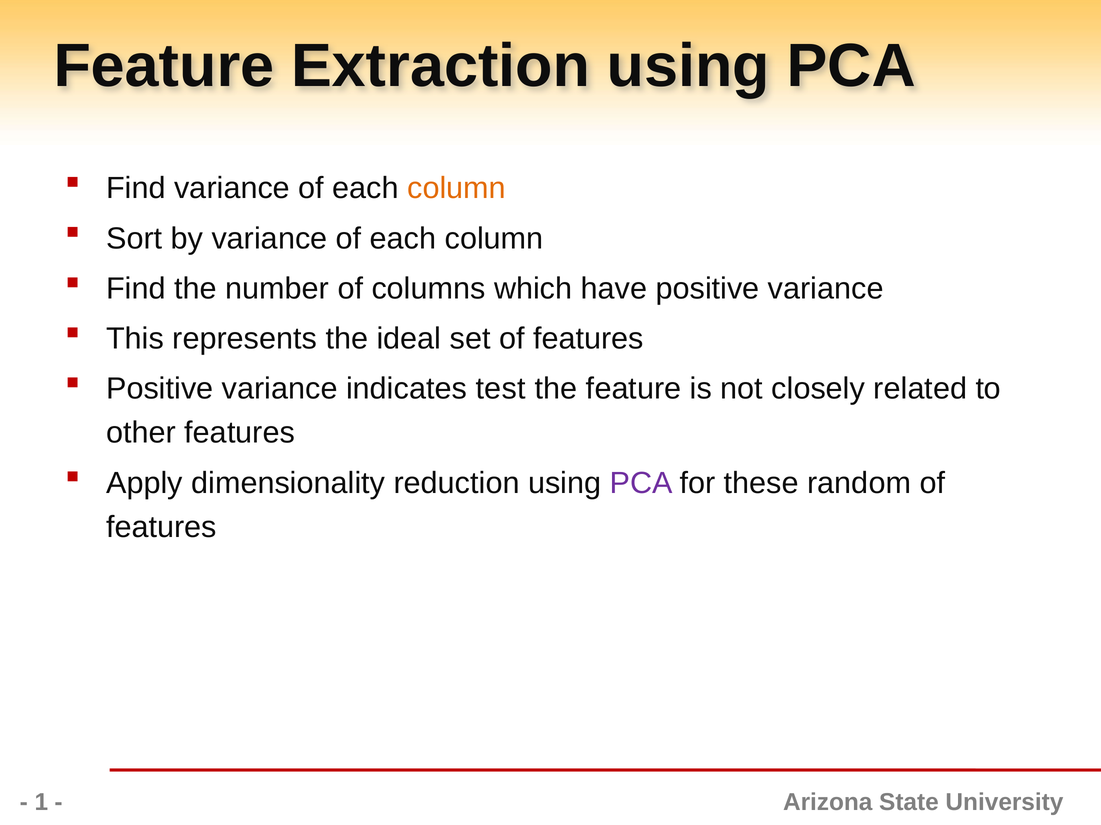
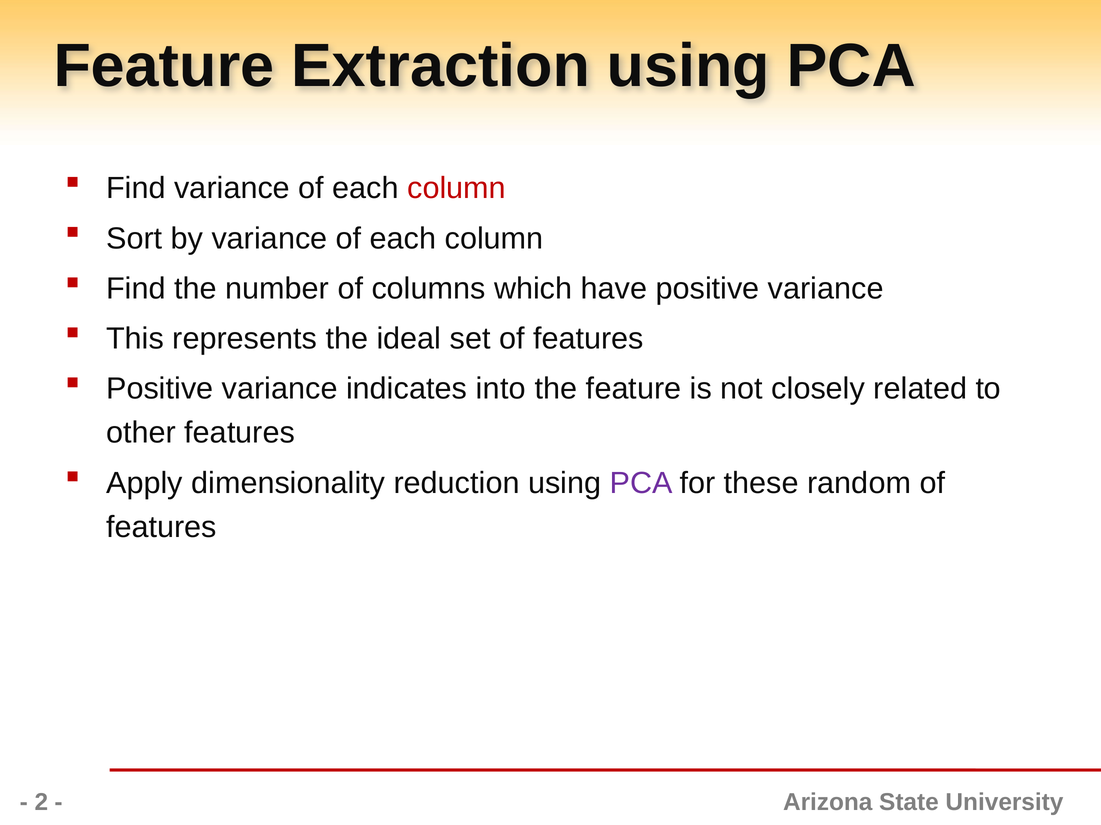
column colour: orange -> red (457, 189)
test: test -> into (501, 389)
1: 1 -> 2 (41, 803)
